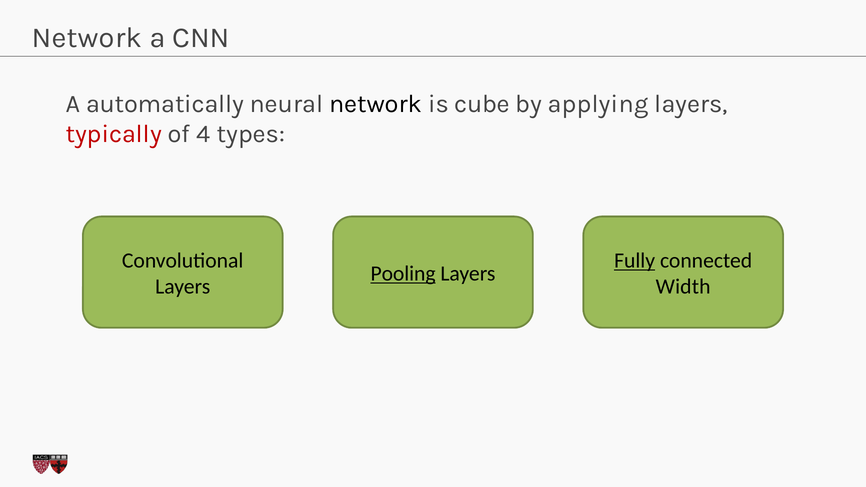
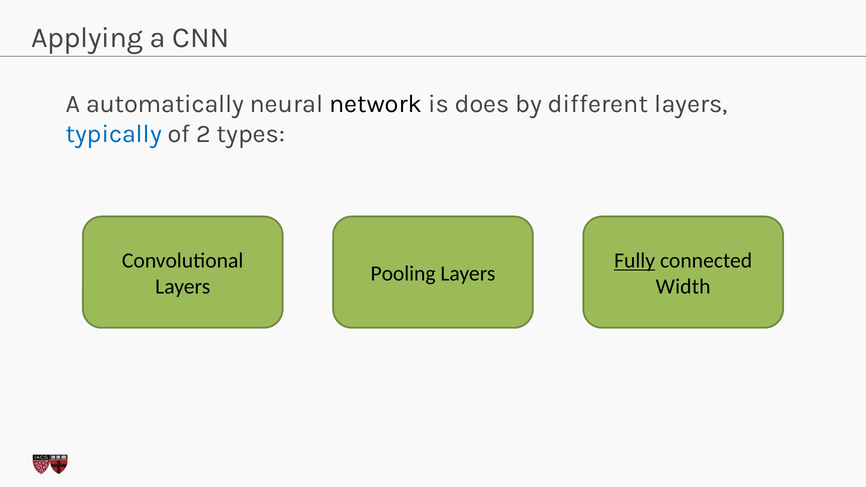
Network: Network -> Applying (87, 38)
cube: cube -> does (482, 104)
applying: applying -> different (598, 104)
typically colour: red -> blue (114, 134)
4: 4 -> 2 (203, 134)
Pooling underline: present -> none (403, 274)
